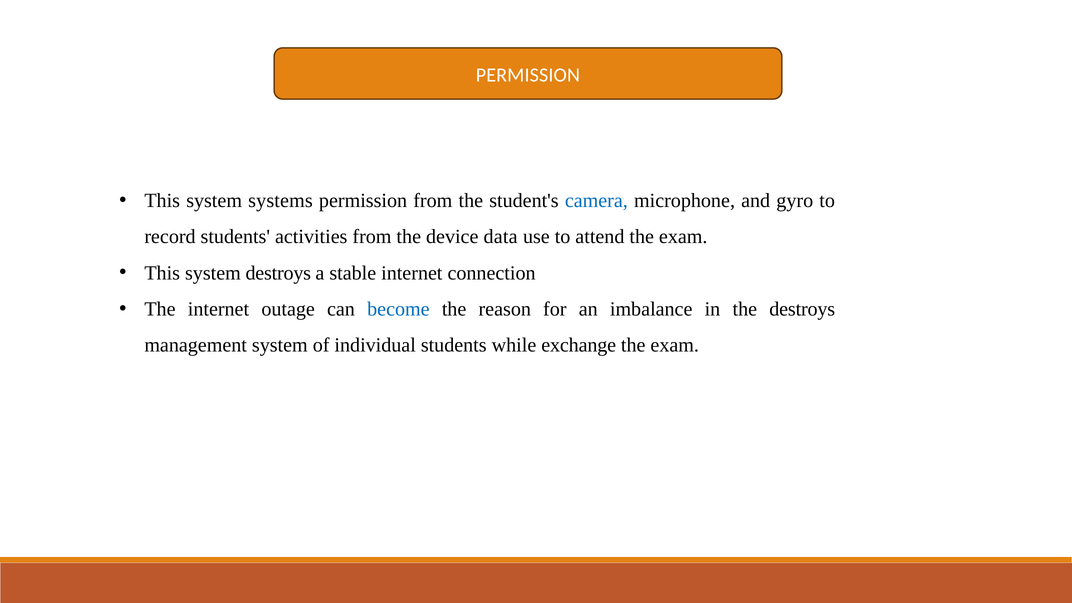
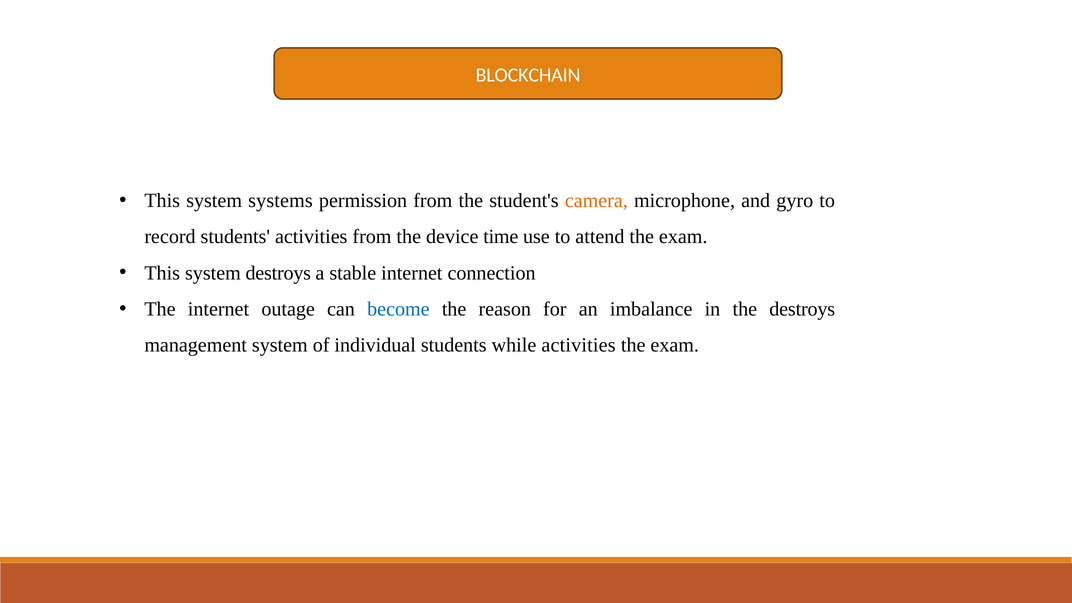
PERMISSION: PERMISSION -> BLOCKCHAIN (528, 75)
camera colour: blue -> orange (596, 201)
data: data -> time (501, 237)
while exchange: exchange -> activities (579, 345)
